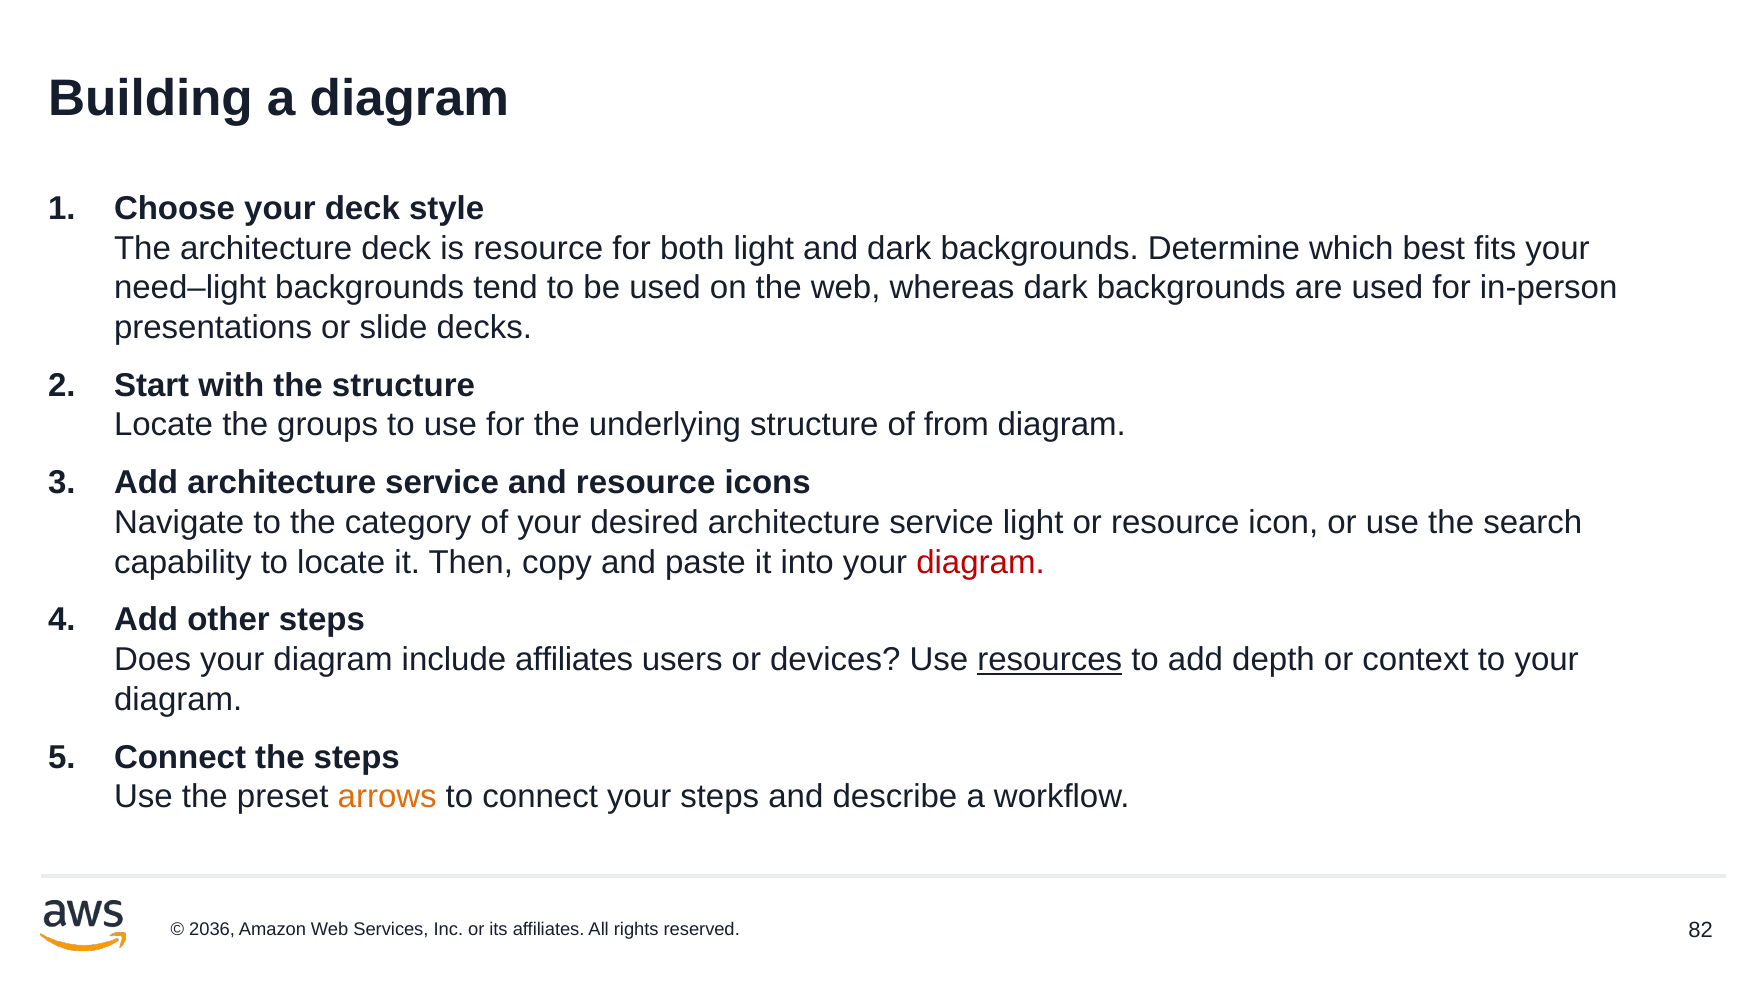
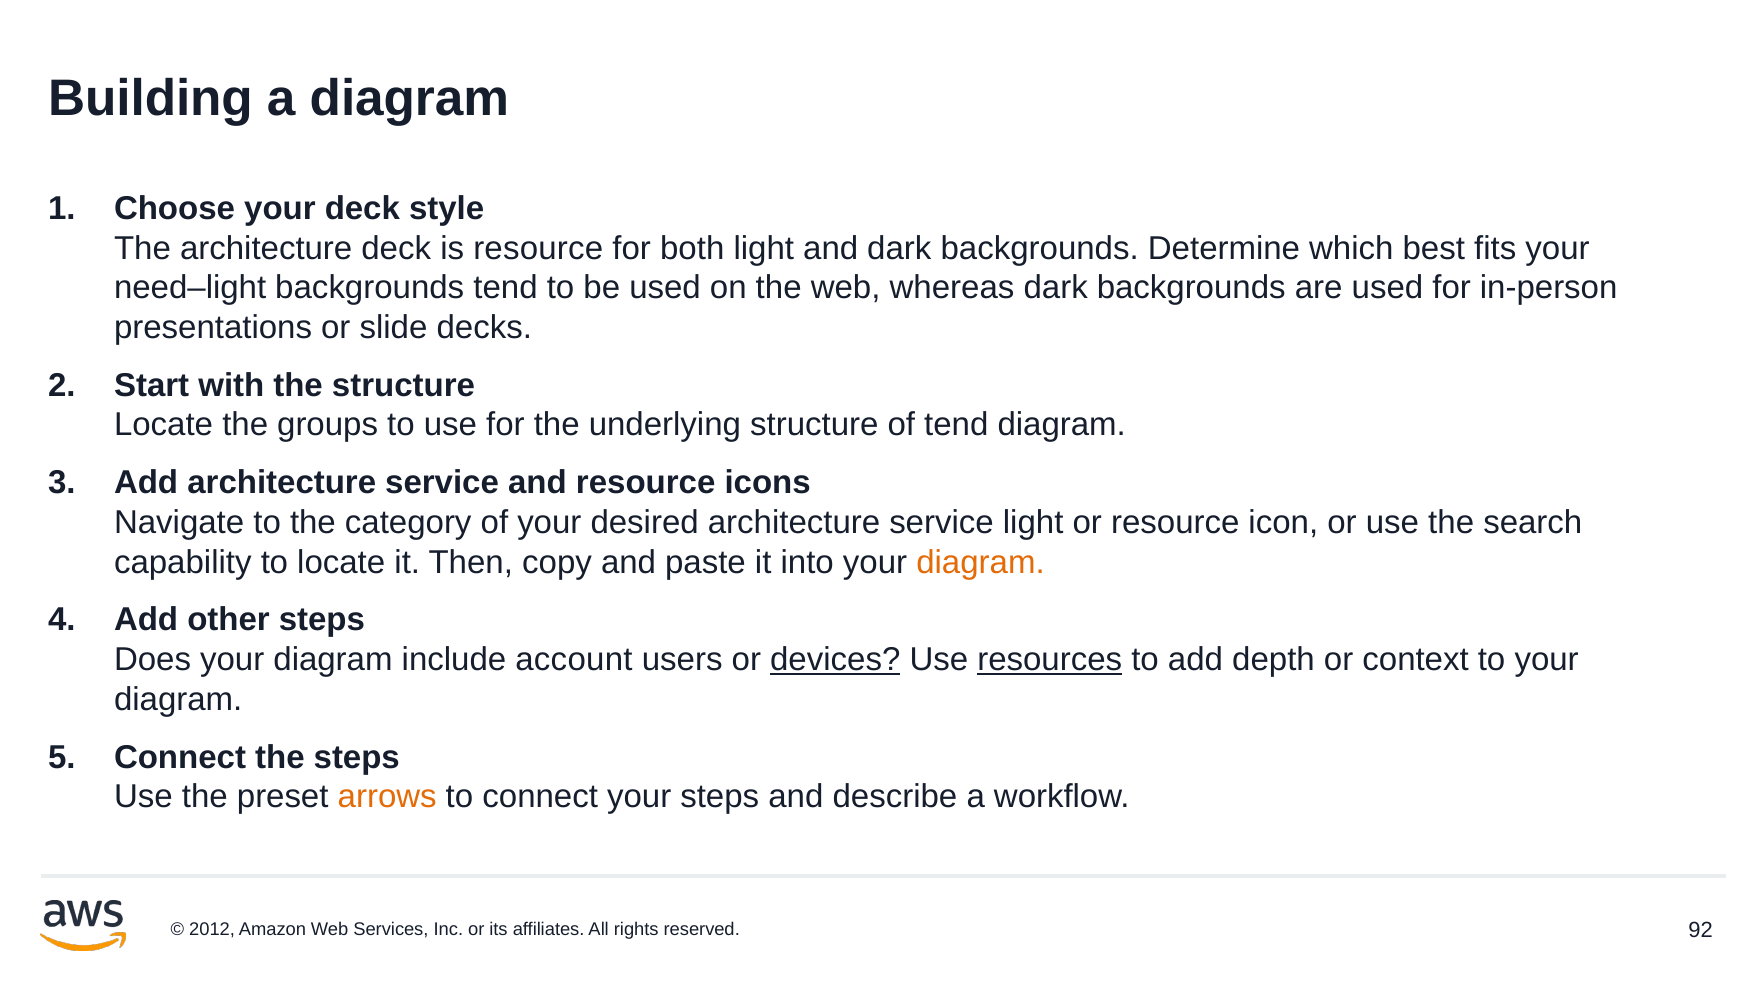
of from: from -> tend (956, 425)
diagram colour: red -> orange (981, 562)
include affiliates: affiliates -> account (574, 660)
devices underline: none -> present (835, 660)
2036: 2036 -> 2012 (212, 930)
82: 82 -> 92 (1701, 931)
